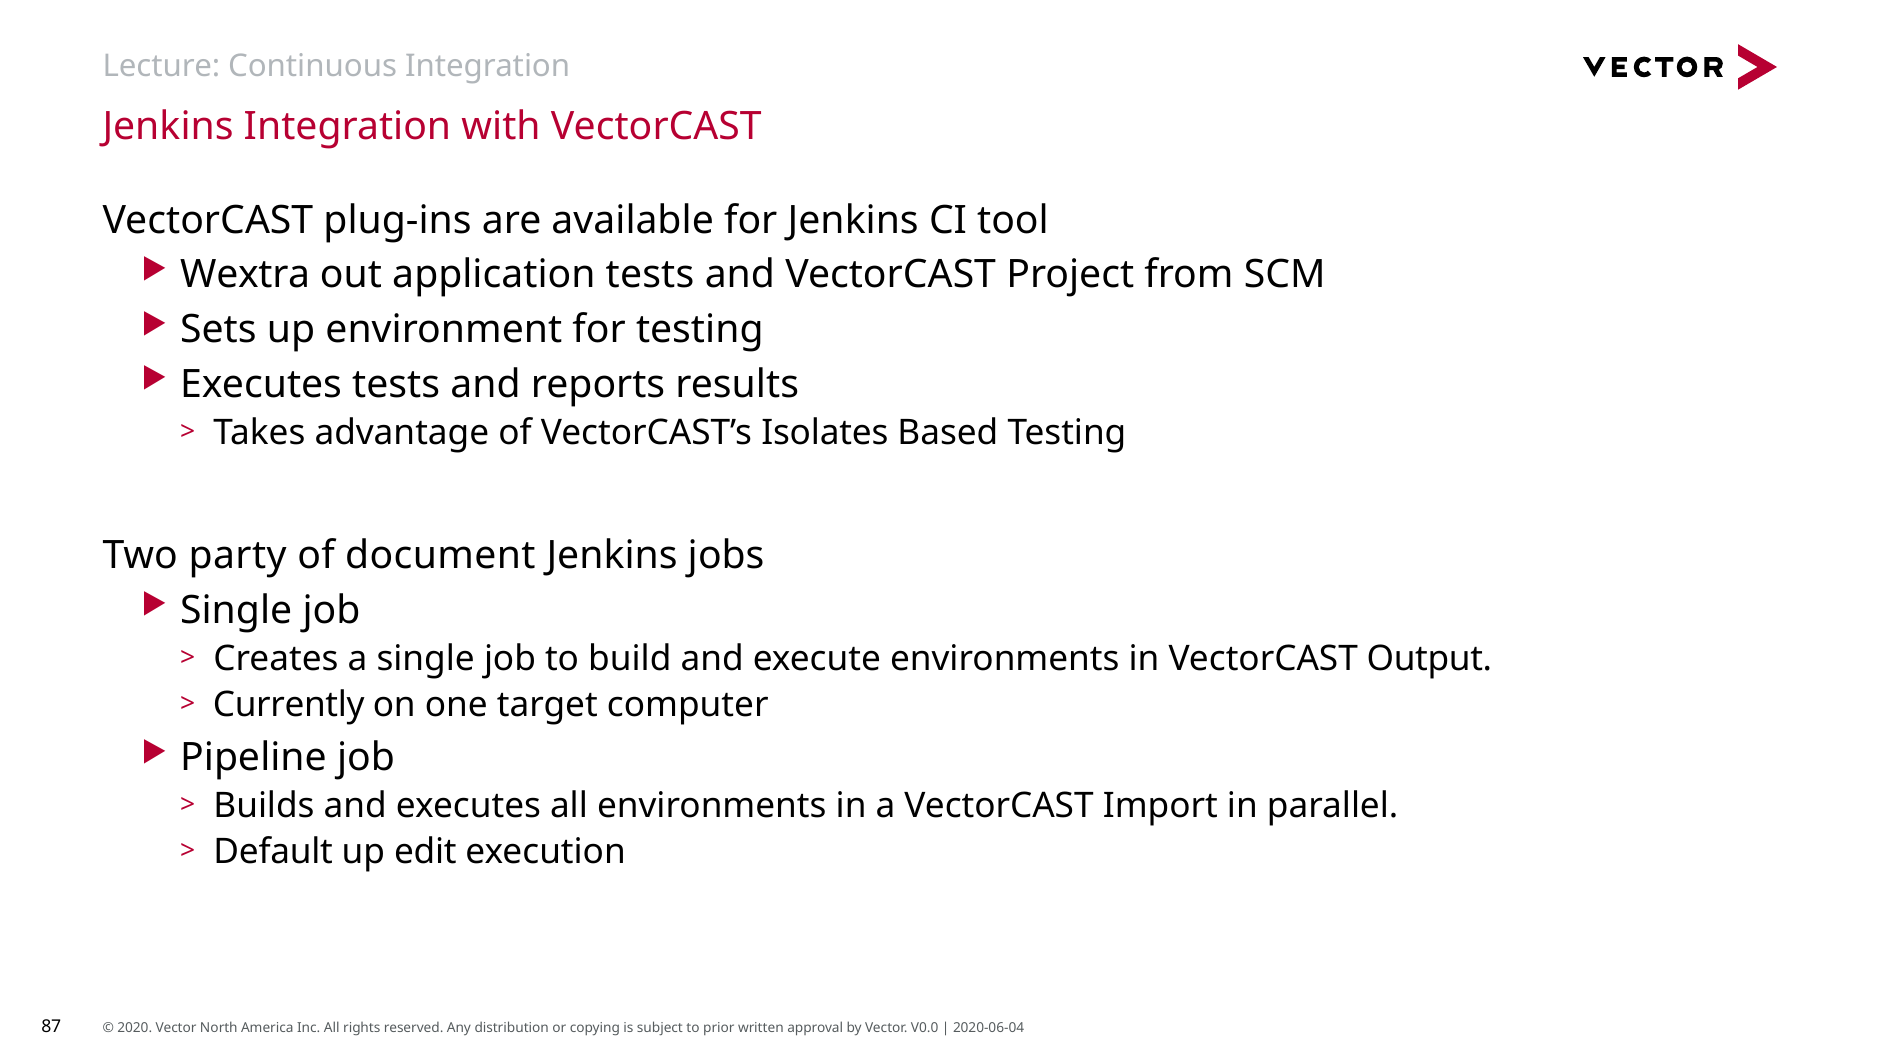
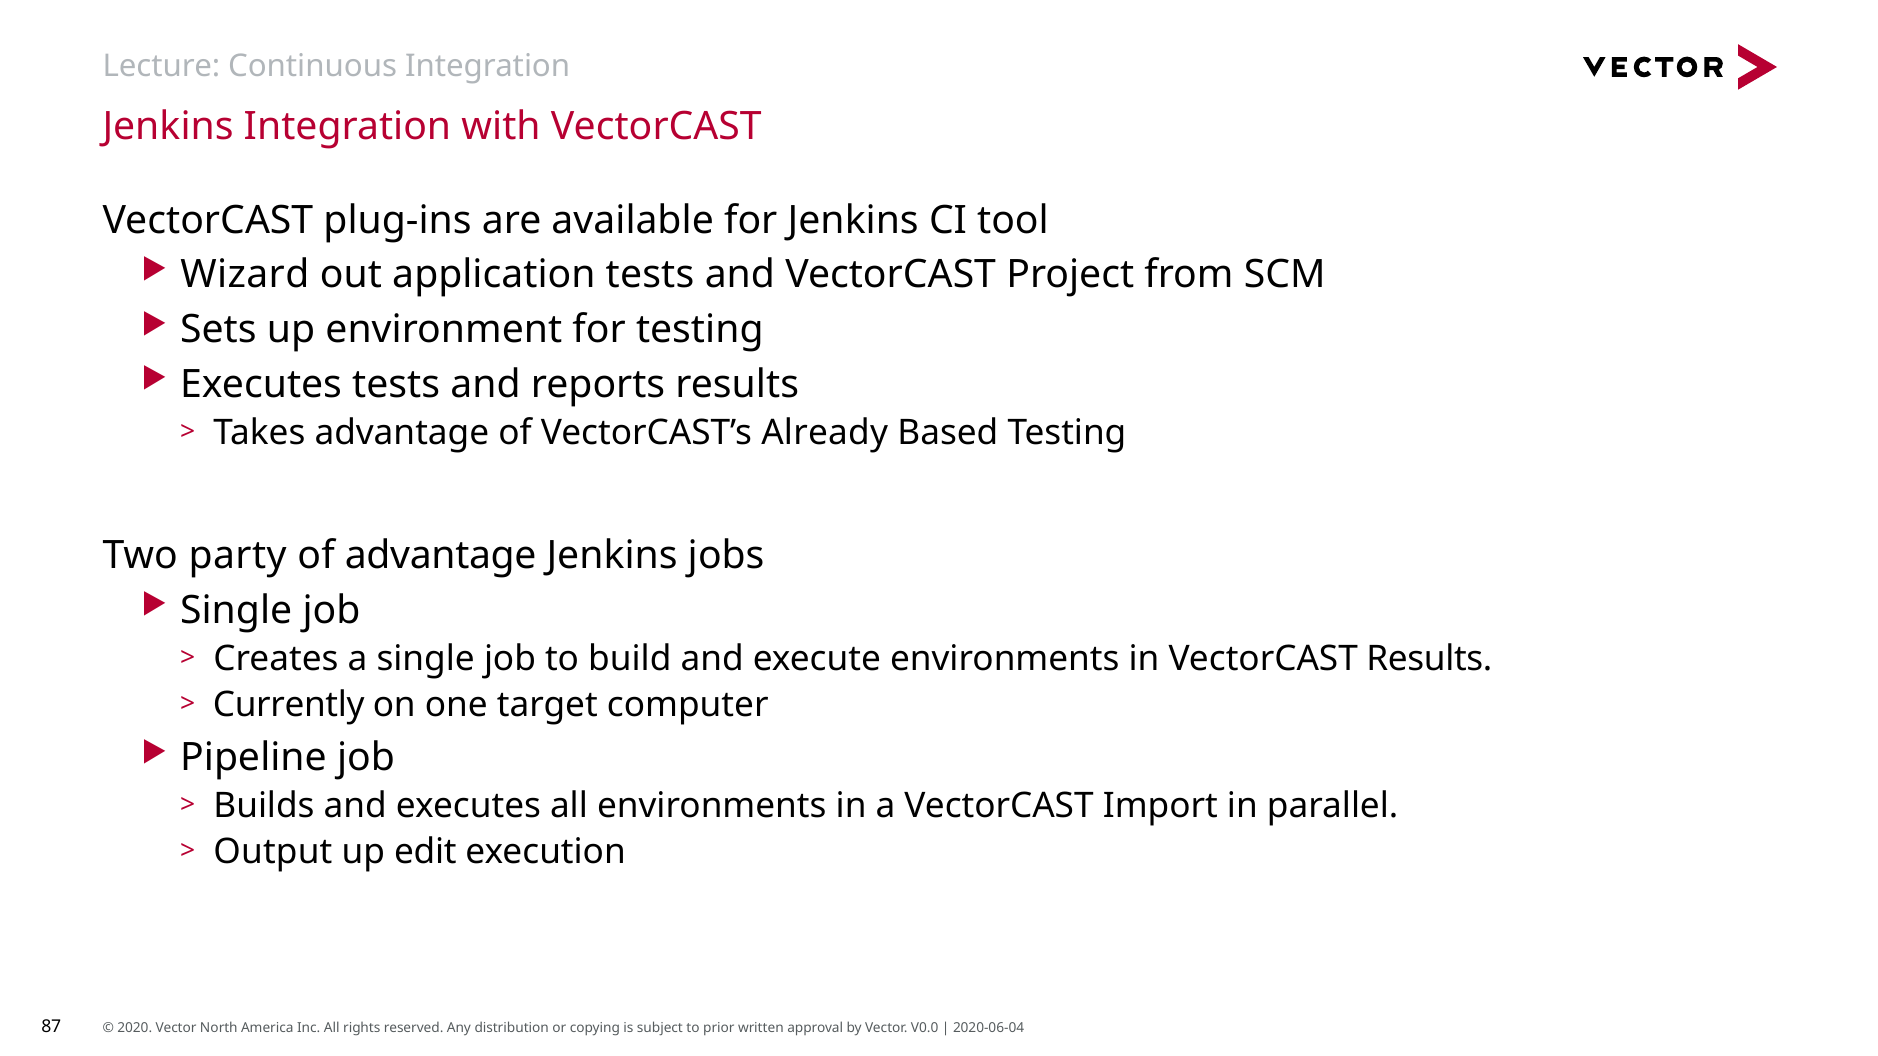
Wextra: Wextra -> Wizard (245, 275)
Isolates: Isolates -> Already (825, 433)
of document: document -> advantage (441, 556)
VectorCAST Output: Output -> Results (1429, 659)
Default: Default -> Output (273, 852)
